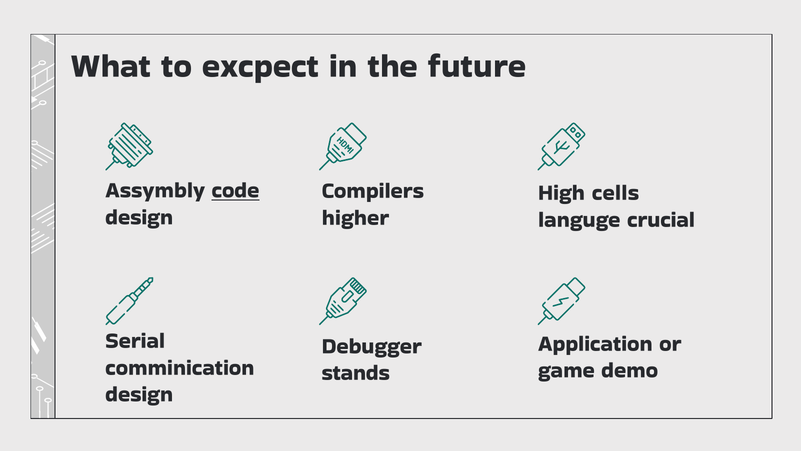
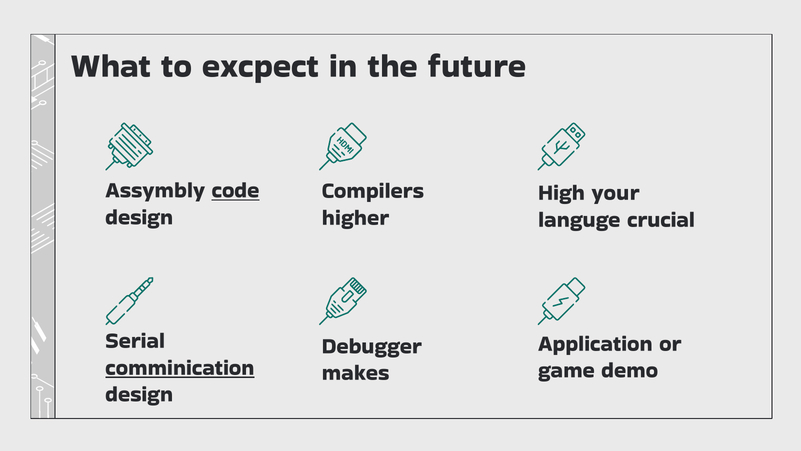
cells: cells -> your (616, 193)
comminication underline: none -> present (180, 367)
stands: stands -> makes (356, 373)
